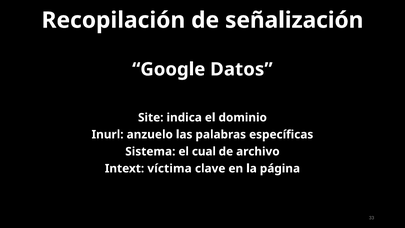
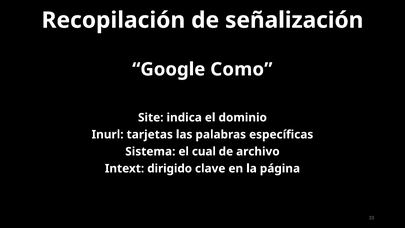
Datos: Datos -> Como (241, 69)
anzuelo: anzuelo -> tarjetas (150, 134)
víctima: víctima -> dirigido (170, 168)
